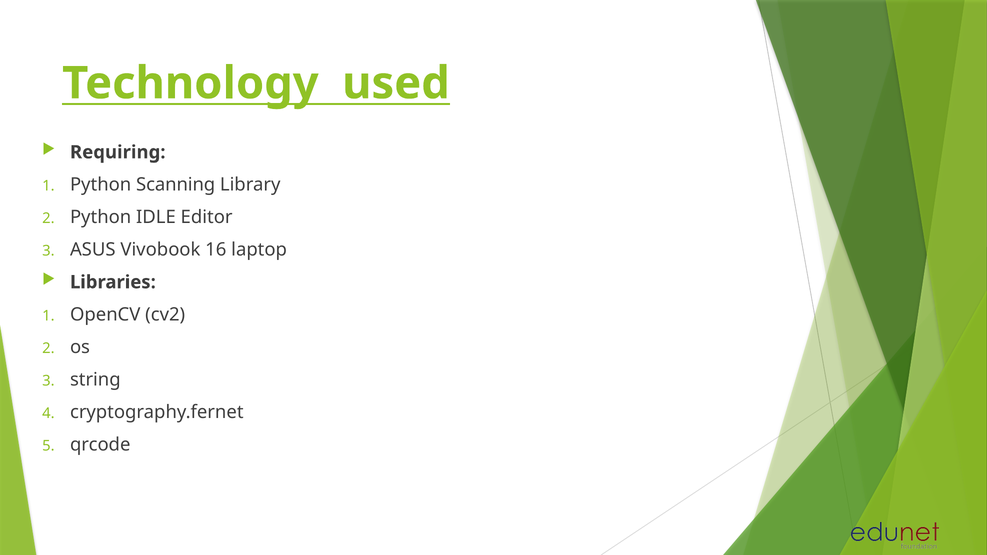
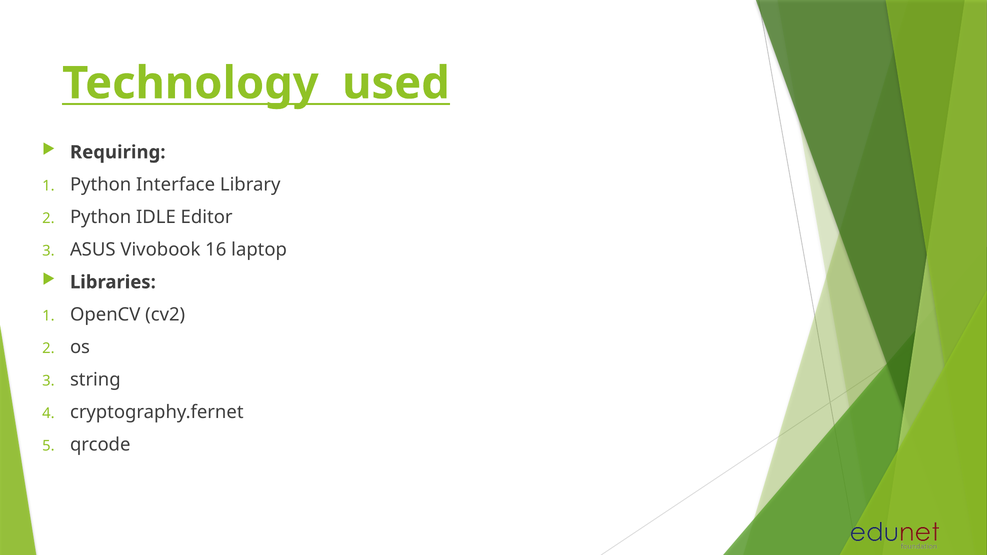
Scanning: Scanning -> Interface (176, 185)
